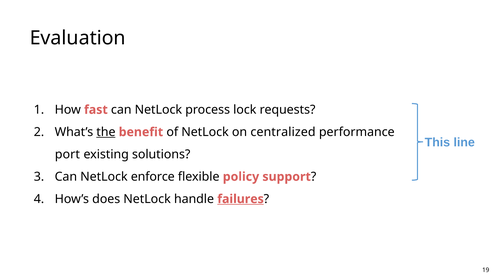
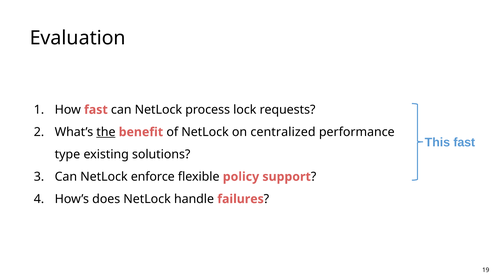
This line: line -> fast (464, 142)
port: port -> type (67, 154)
failures underline: present -> none (241, 199)
